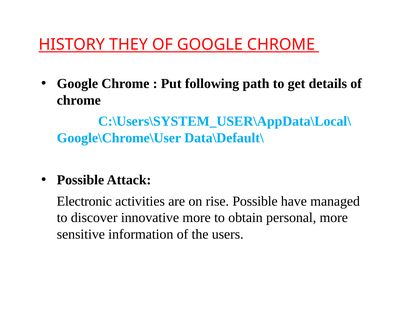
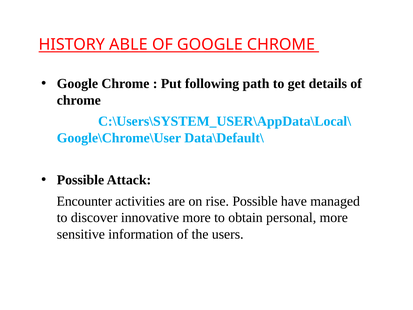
THEY: THEY -> ABLE (128, 44)
Electronic: Electronic -> Encounter (84, 201)
